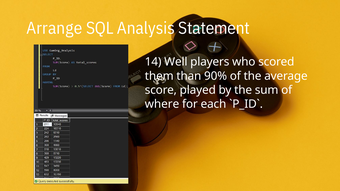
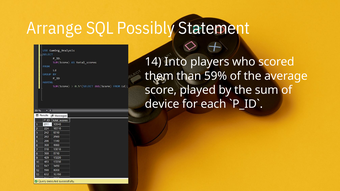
Analysis: Analysis -> Possibly (146, 28)
Well: Well -> Into (176, 62)
90%: 90% -> 59% (216, 76)
where: where -> device (162, 104)
